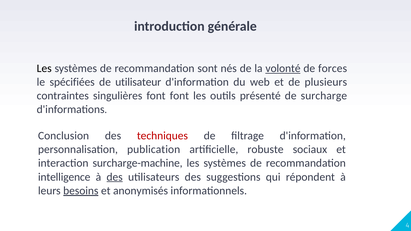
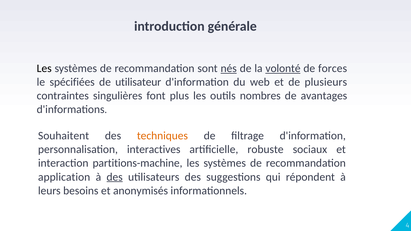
nés underline: none -> present (229, 68)
font font: font -> plus (179, 96)
présenté: présenté -> nombres (260, 96)
surcharge: surcharge -> avantages (324, 96)
Conclusion: Conclusion -> Souhaitent (64, 136)
techniques colour: red -> orange (162, 136)
publication: publication -> interactives (154, 150)
surcharge-machine: surcharge-machine -> partitions-machine (138, 163)
intelligence: intelligence -> application (64, 177)
besoins underline: present -> none (81, 191)
